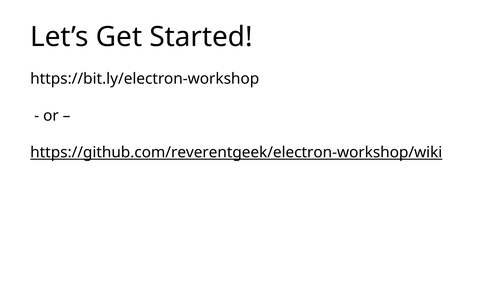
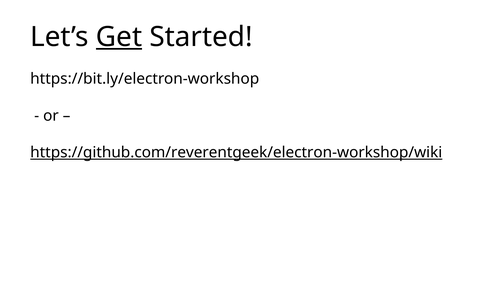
Get underline: none -> present (119, 37)
